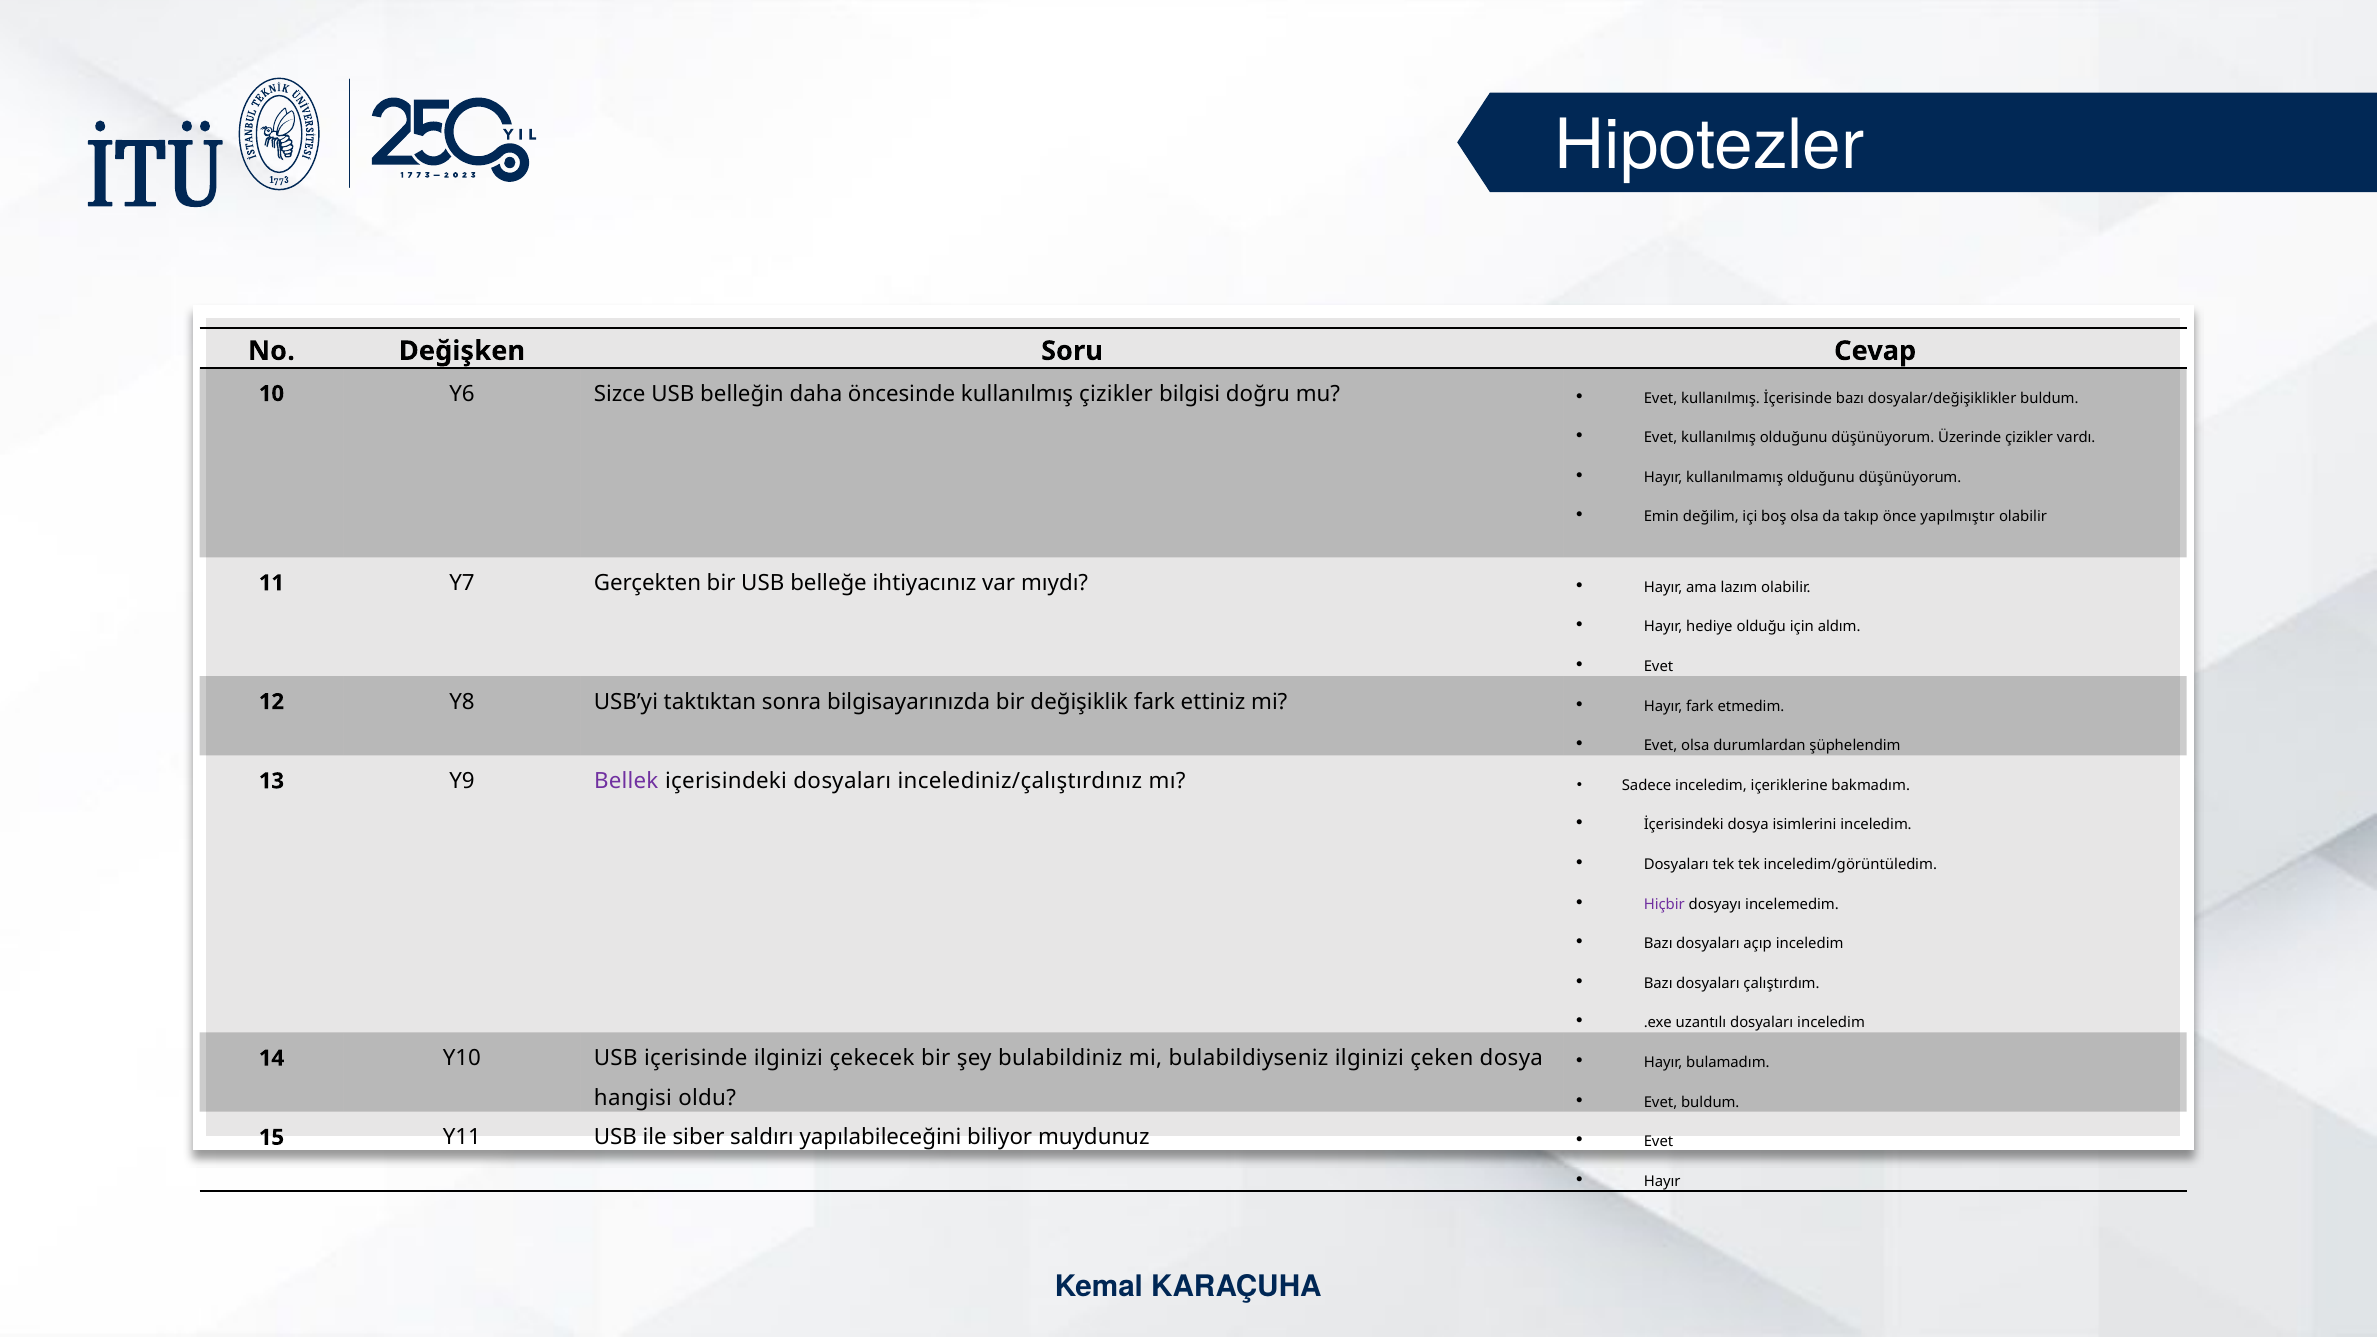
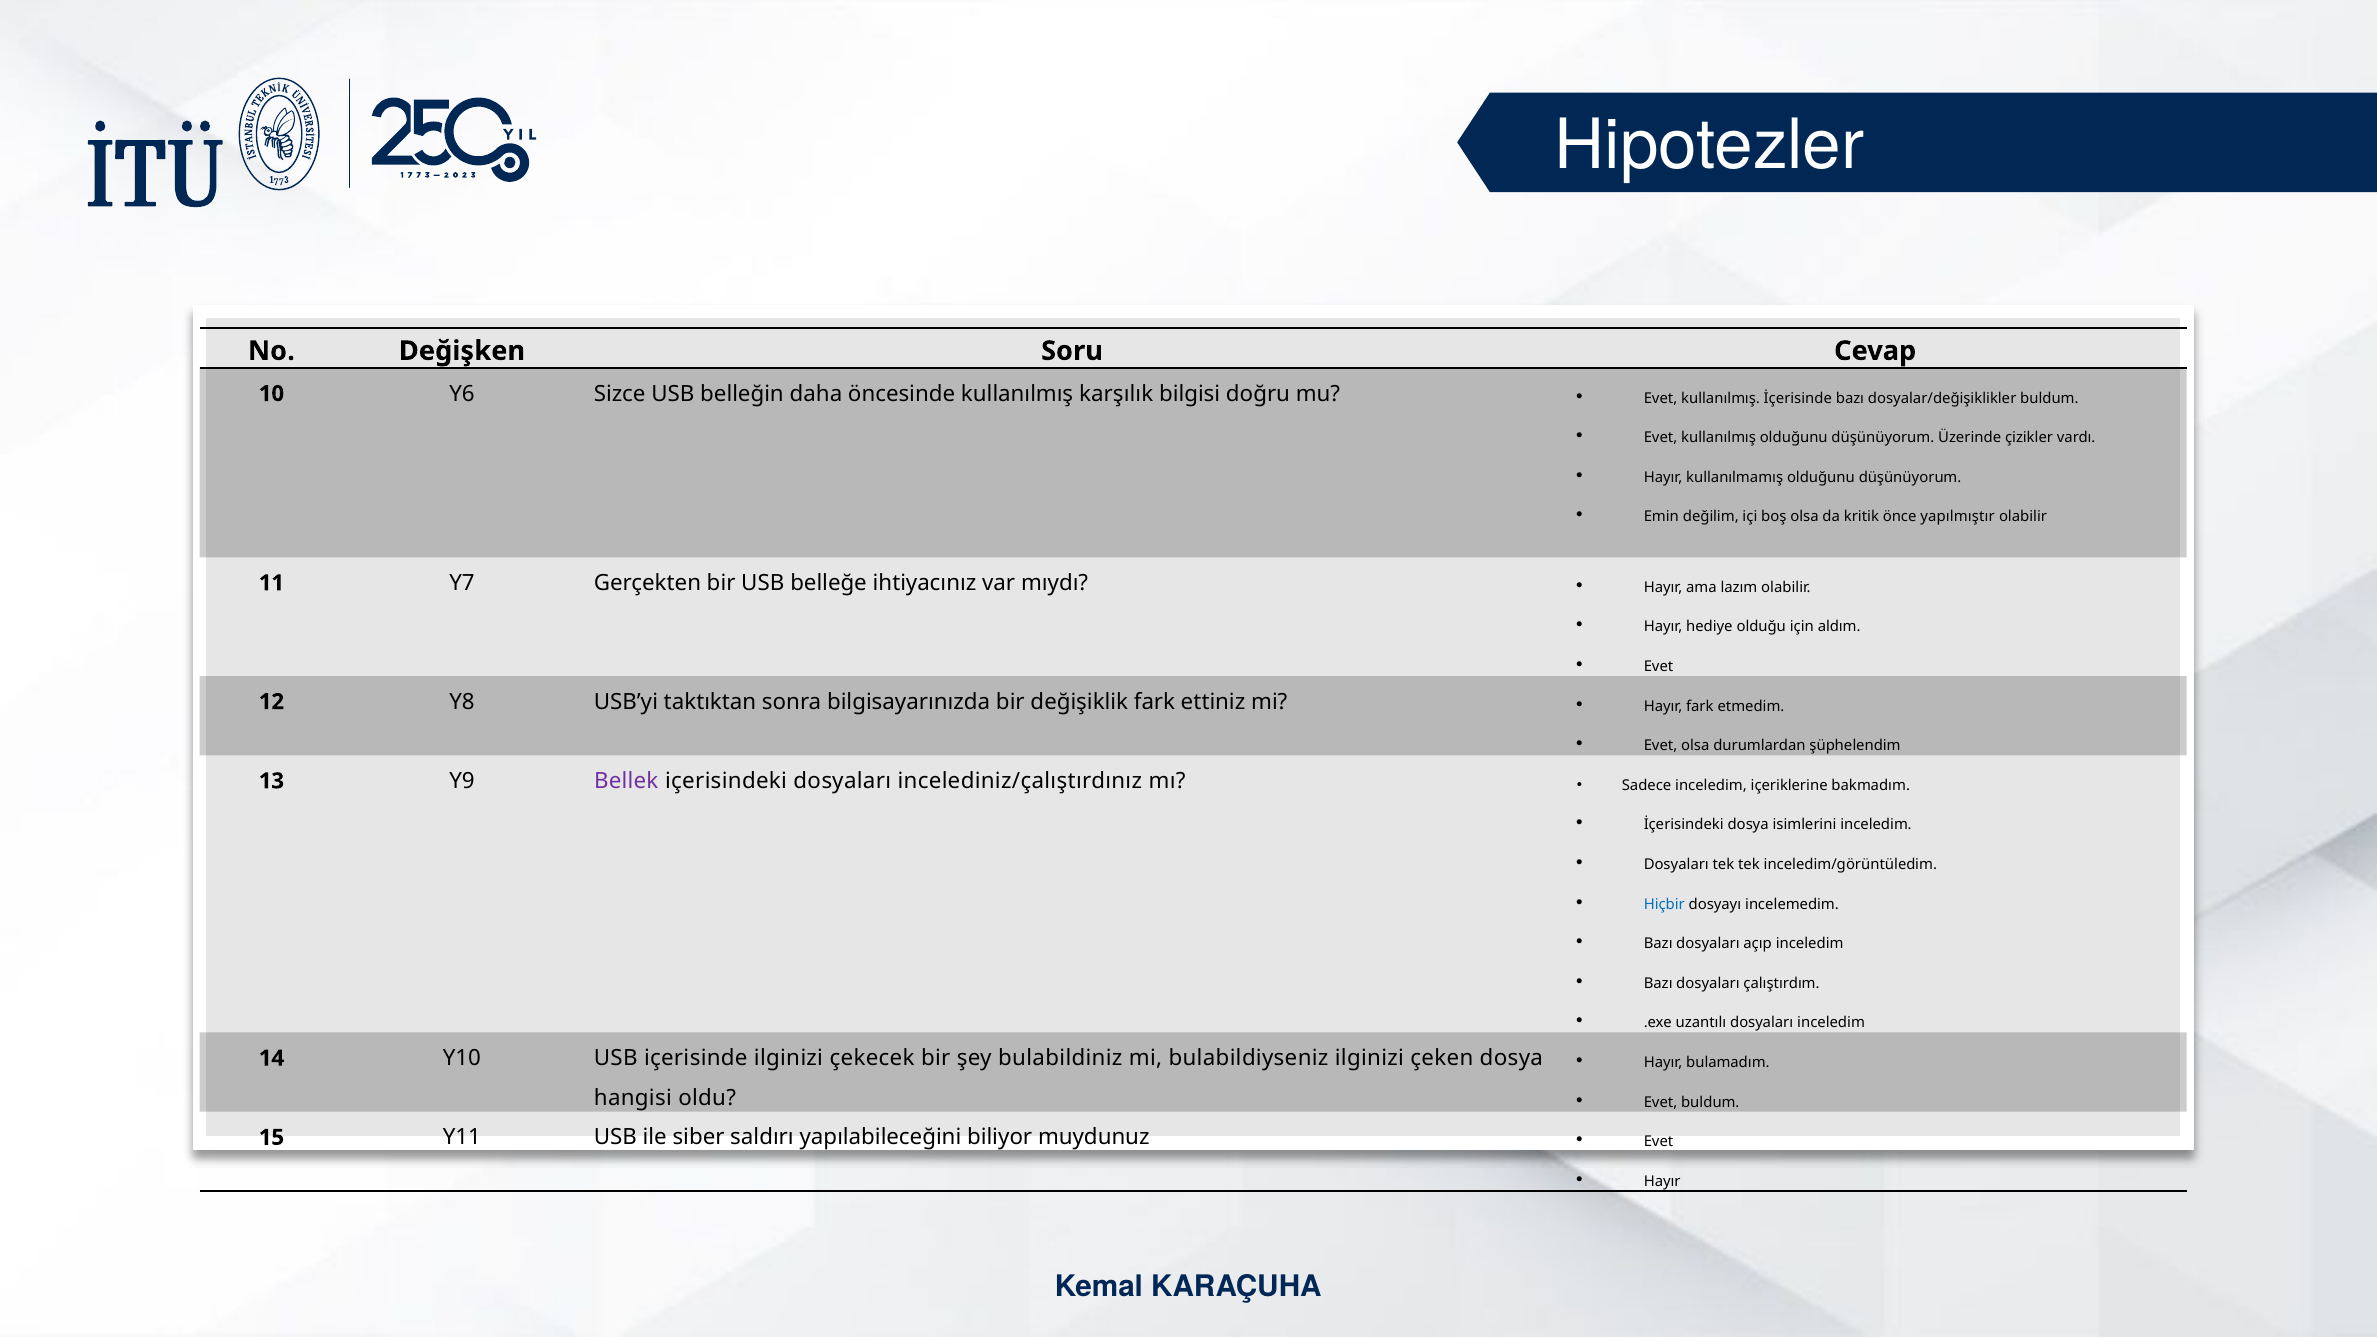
kullanılmış çizikler: çizikler -> karşılık (1116, 394)
takıp: takıp -> kritik (1861, 517)
Hiçbir colour: purple -> blue (1664, 904)
